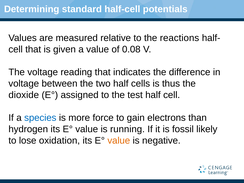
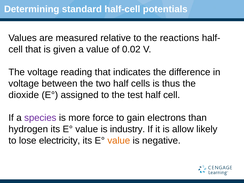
0.08: 0.08 -> 0.02 (131, 49)
species colour: blue -> purple (40, 118)
running: running -> industry (128, 129)
fossil: fossil -> allow (183, 129)
oxidation: oxidation -> electricity (60, 141)
